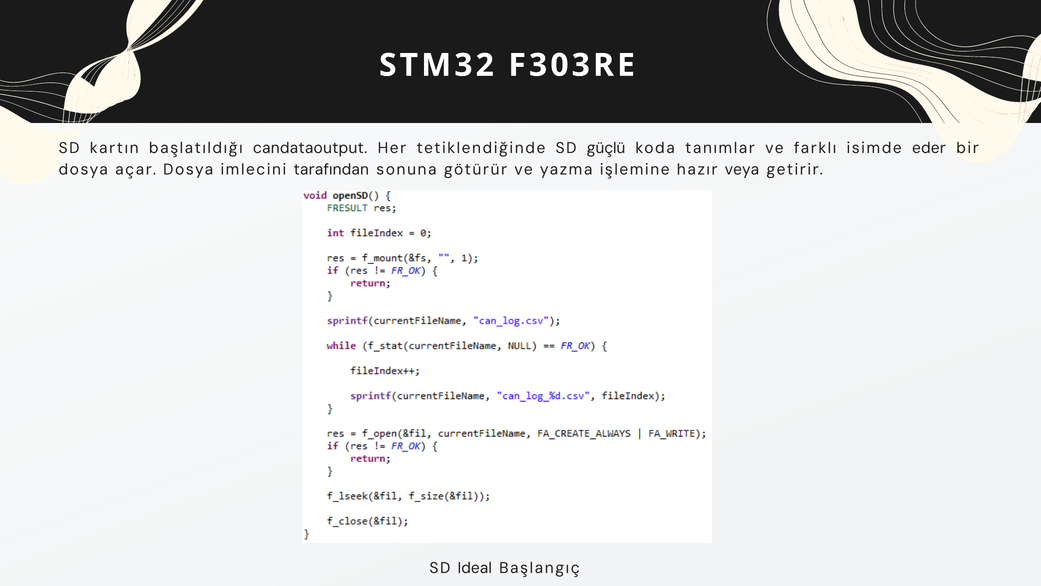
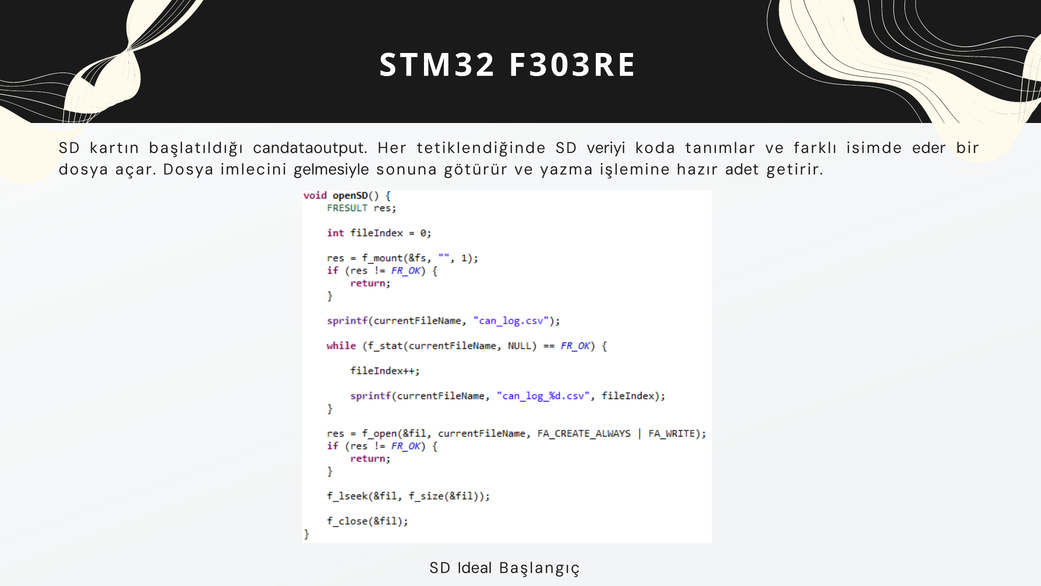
güçlü: güçlü -> veriyi (606, 148)
tarafından: tarafından -> gelmesiyle (331, 169)
veya: veya -> adet (742, 169)
